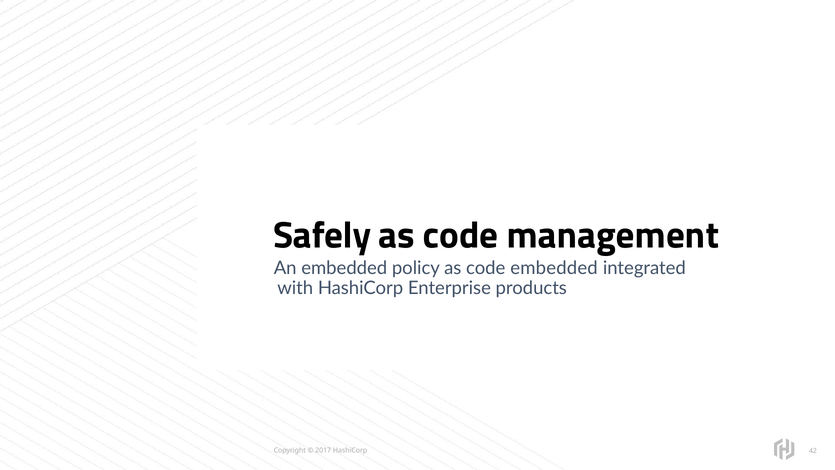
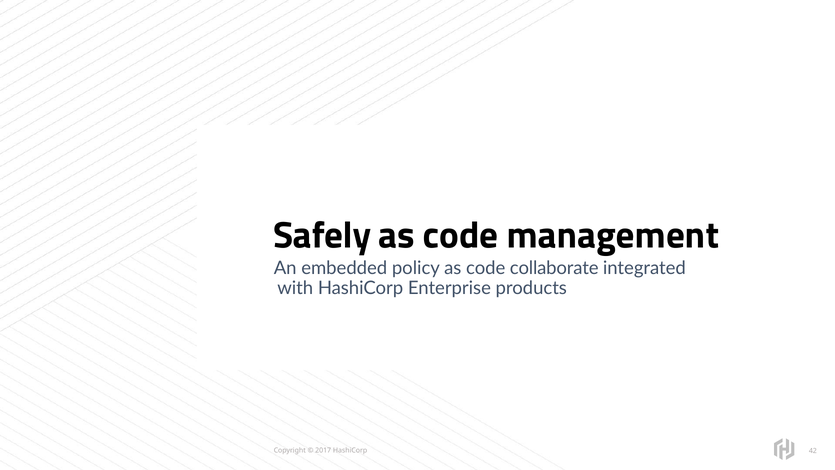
code embedded: embedded -> collaborate (554, 268)
